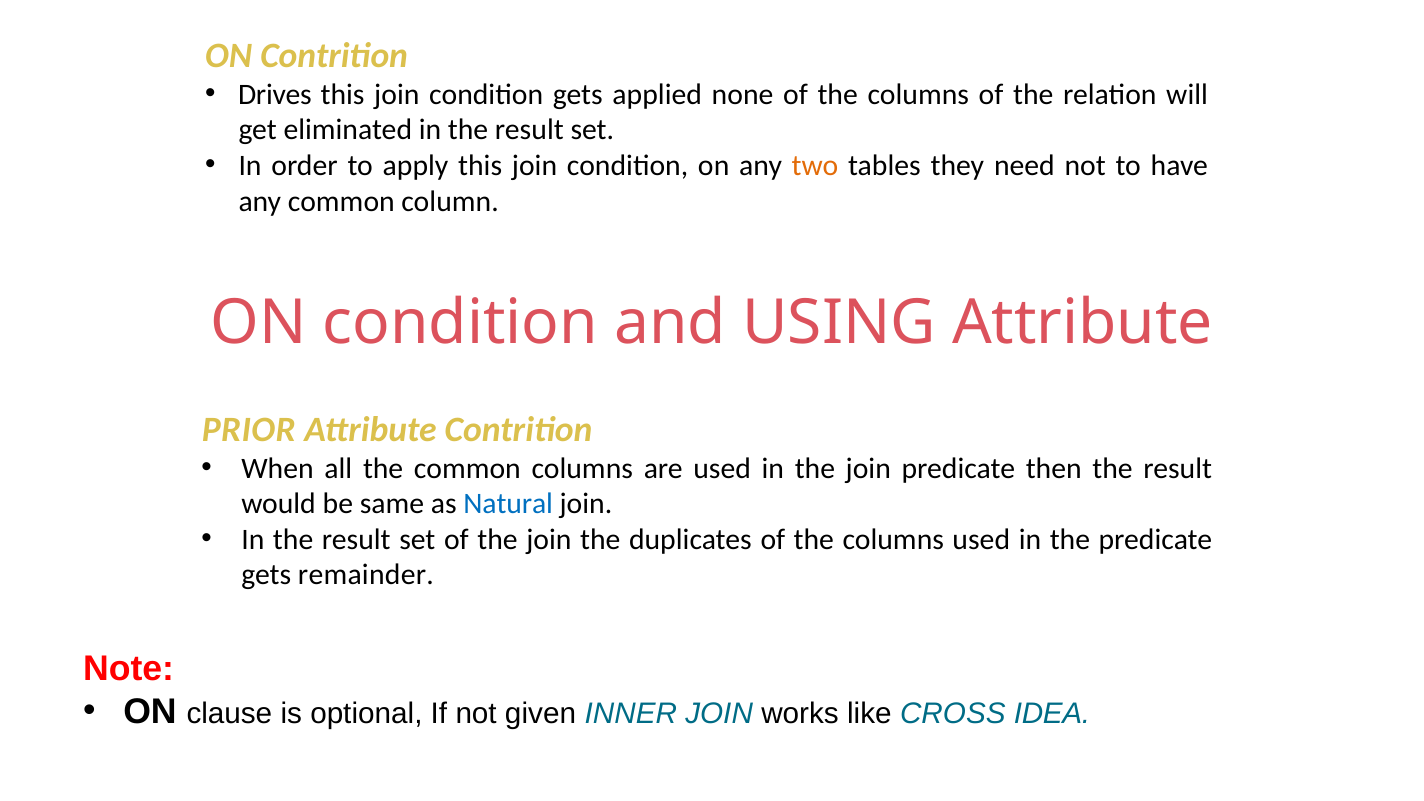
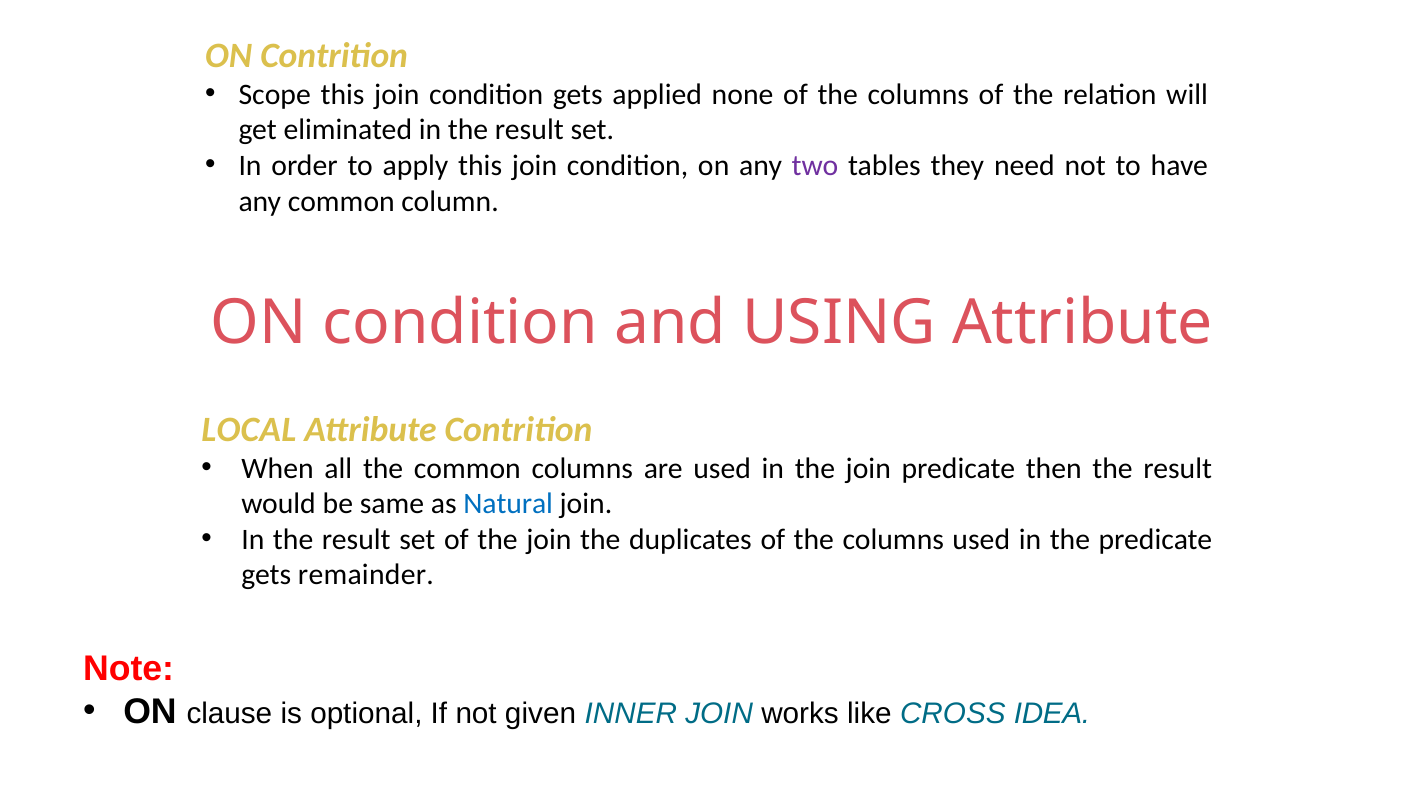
Drives: Drives -> Scope (275, 95)
two colour: orange -> purple (815, 166)
PRIOR: PRIOR -> LOCAL (249, 430)
